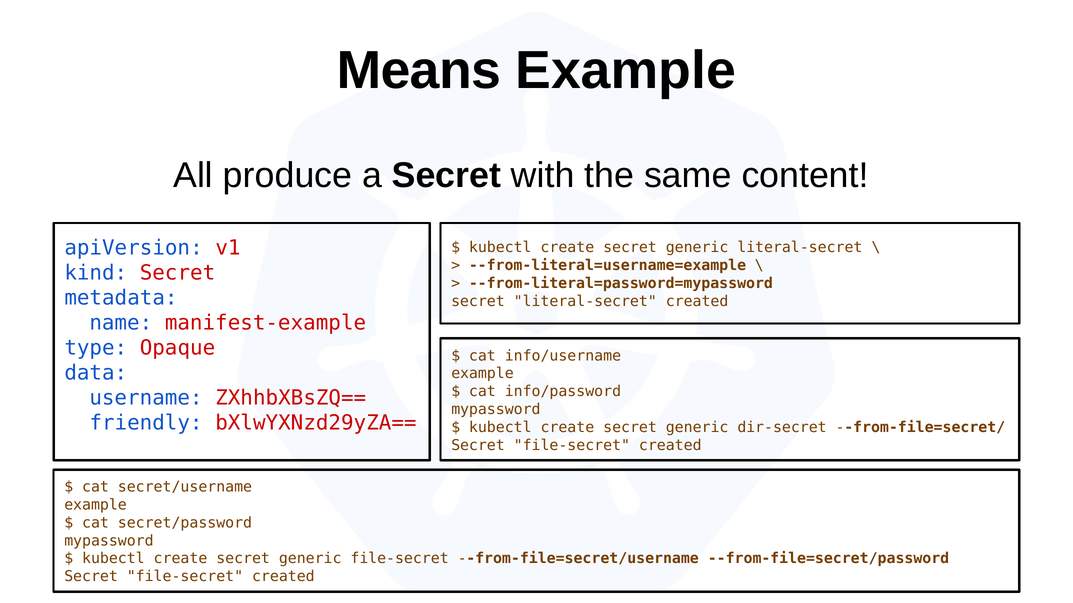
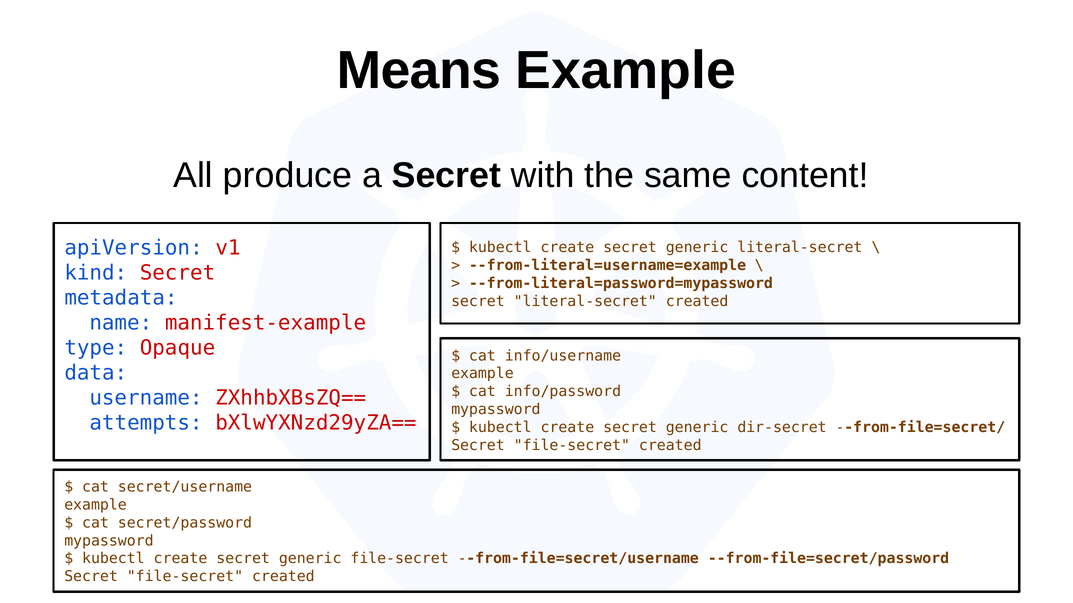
friendly: friendly -> attempts (146, 423)
